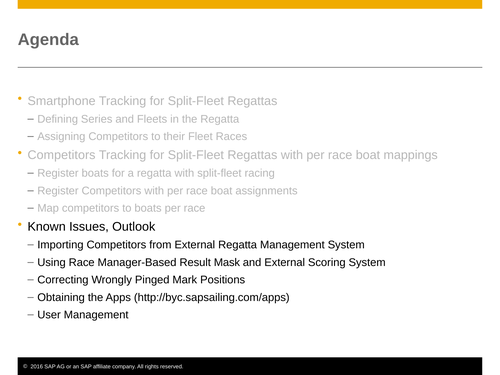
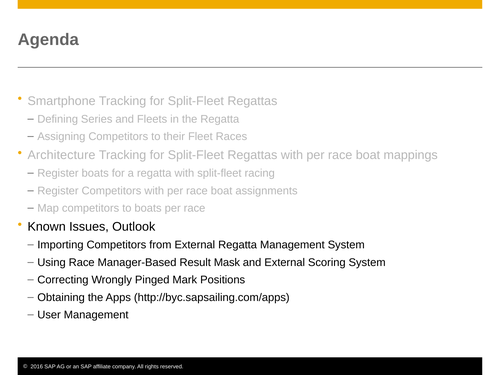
Competitors: Competitors -> Architecture (62, 155)
